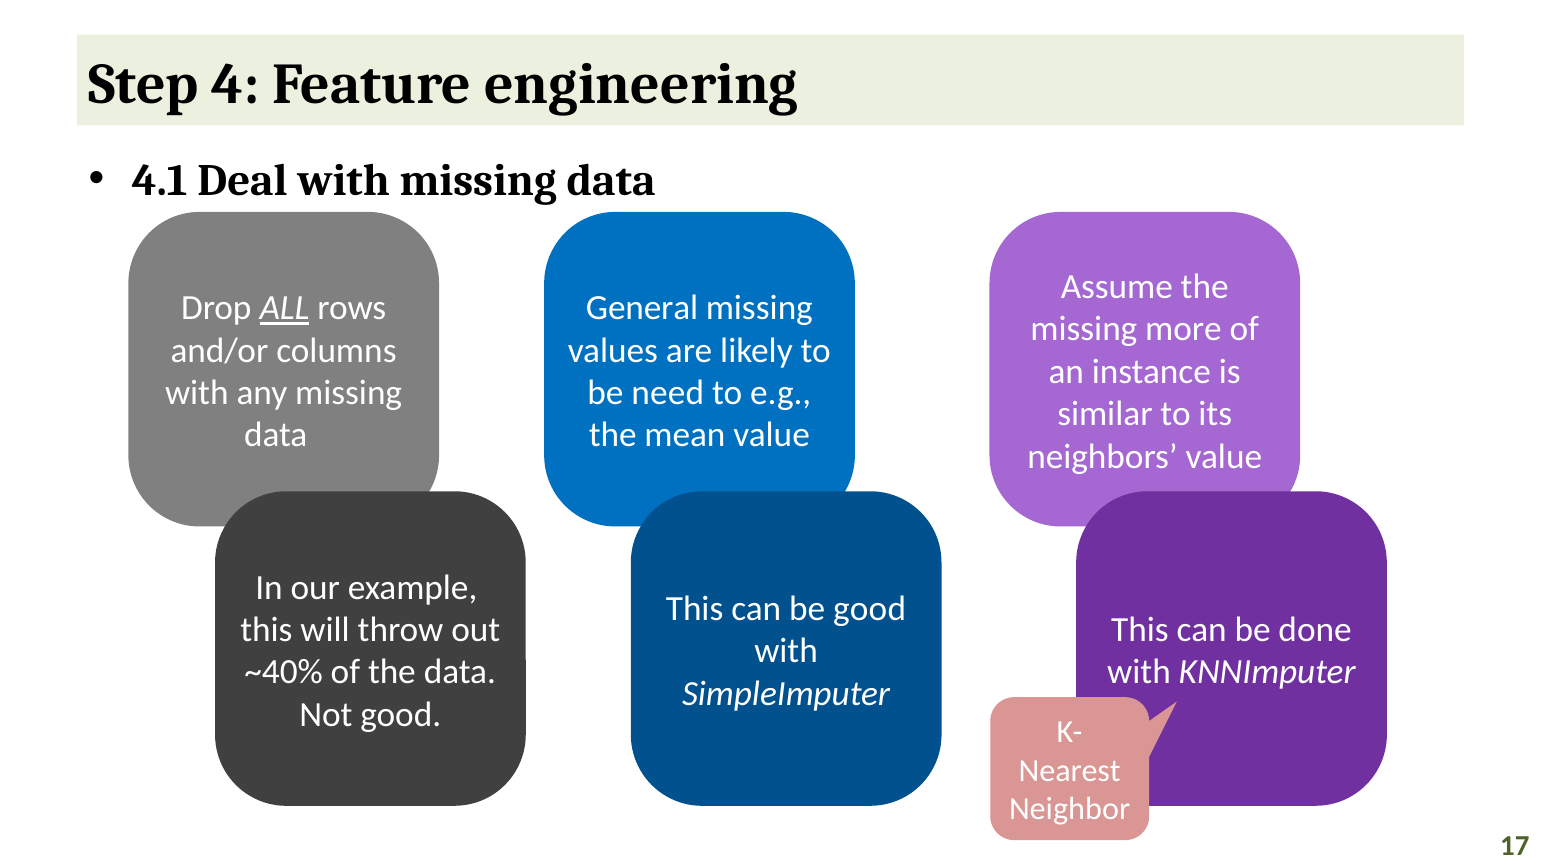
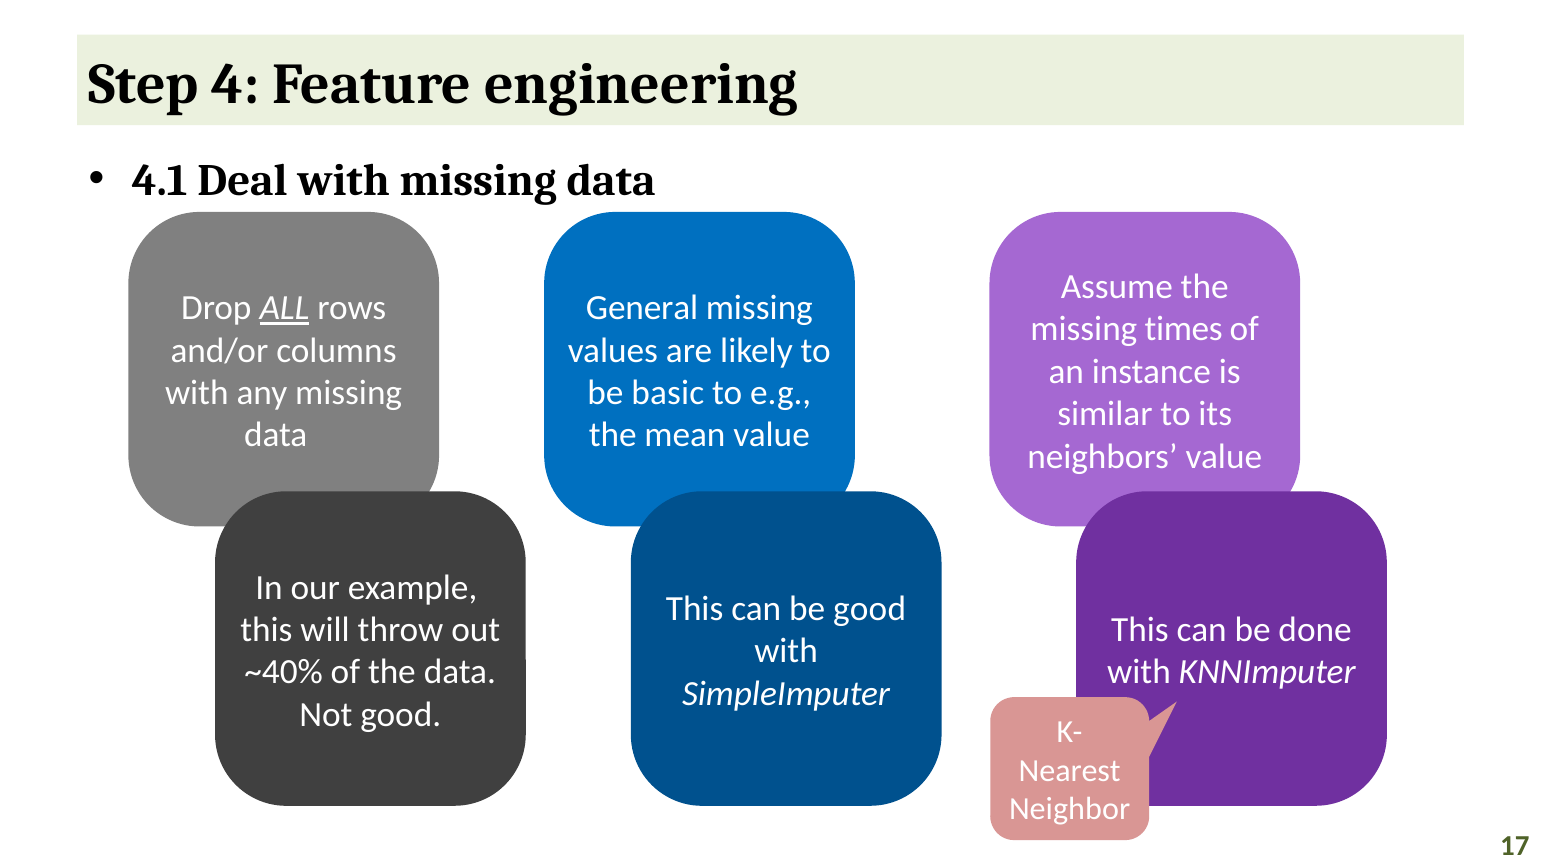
more: more -> times (1184, 329)
need: need -> basic (668, 393)
